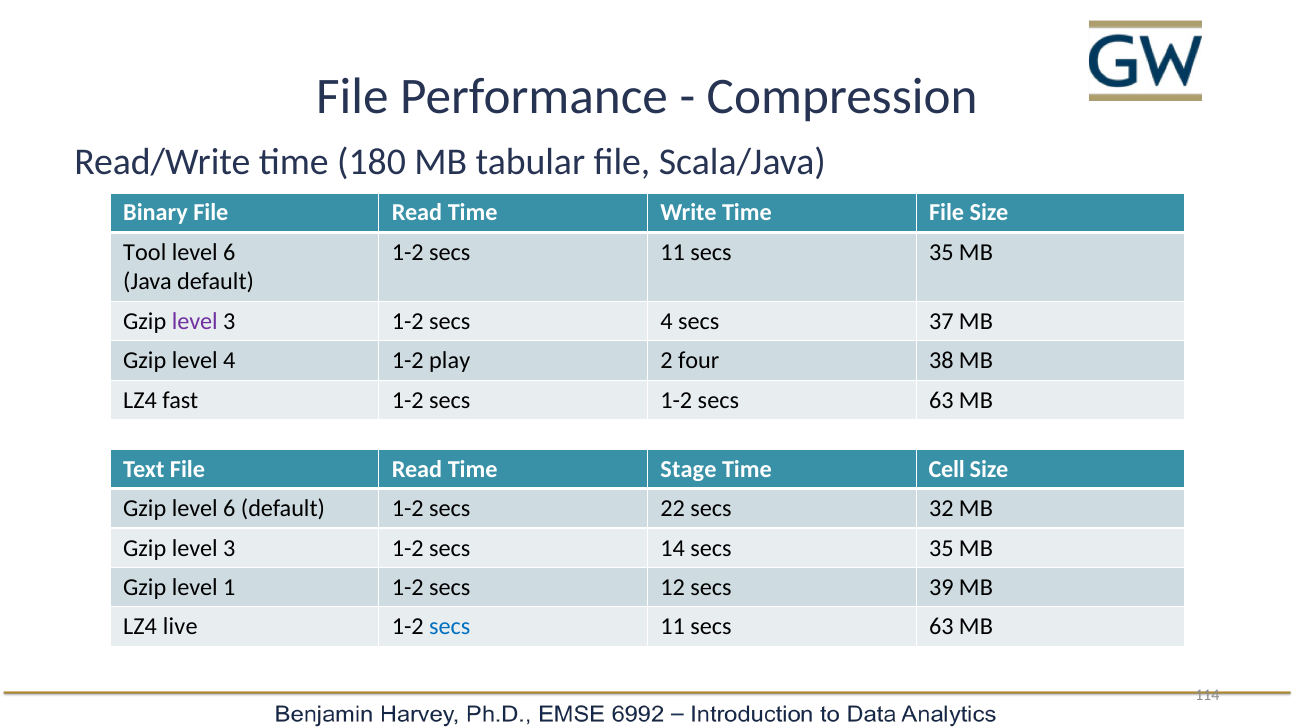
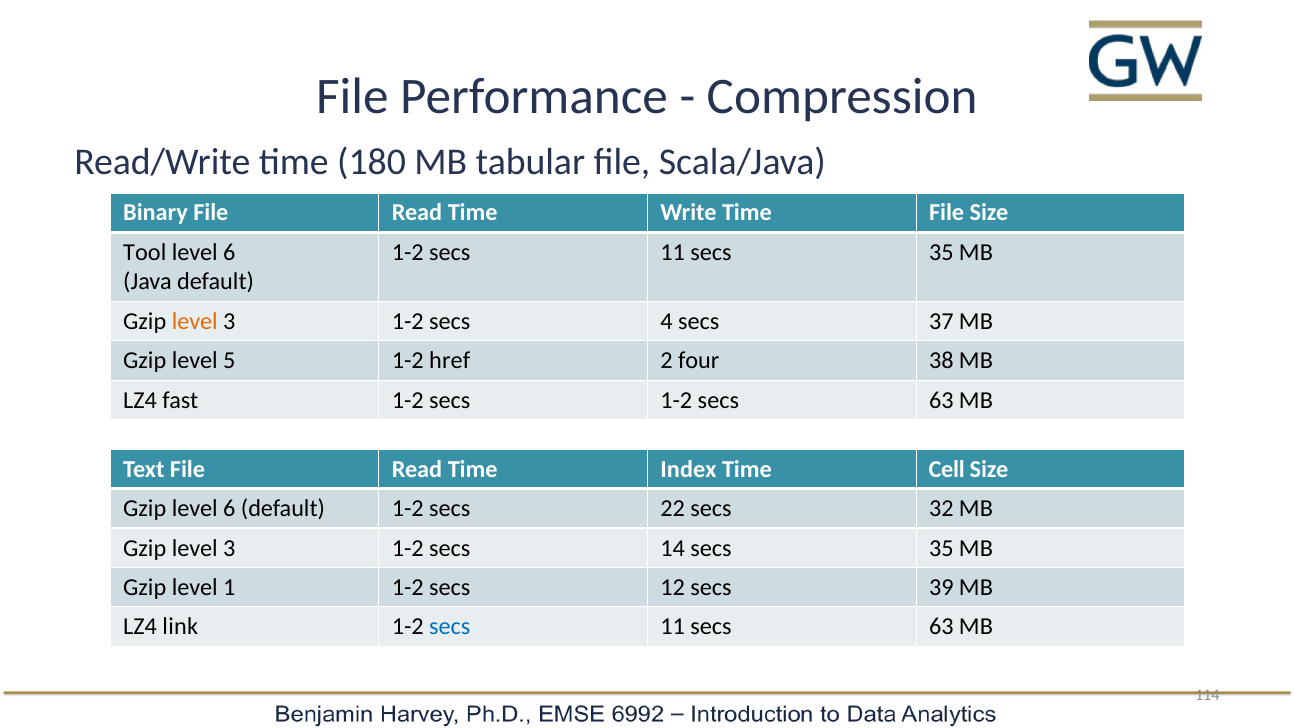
level colour: purple -> orange (195, 321)
level 4: 4 -> 5 (229, 361)
play: play -> href (450, 361)
Stage: Stage -> Index (688, 469)
live: live -> link (180, 627)
